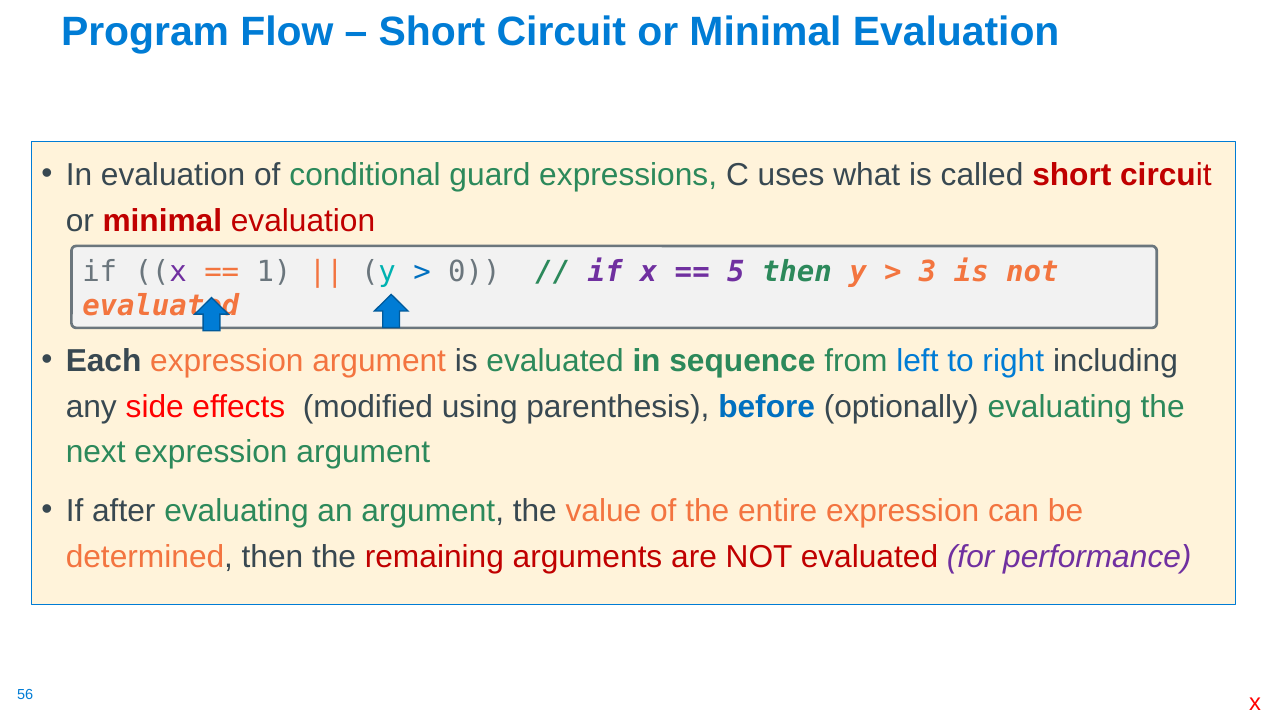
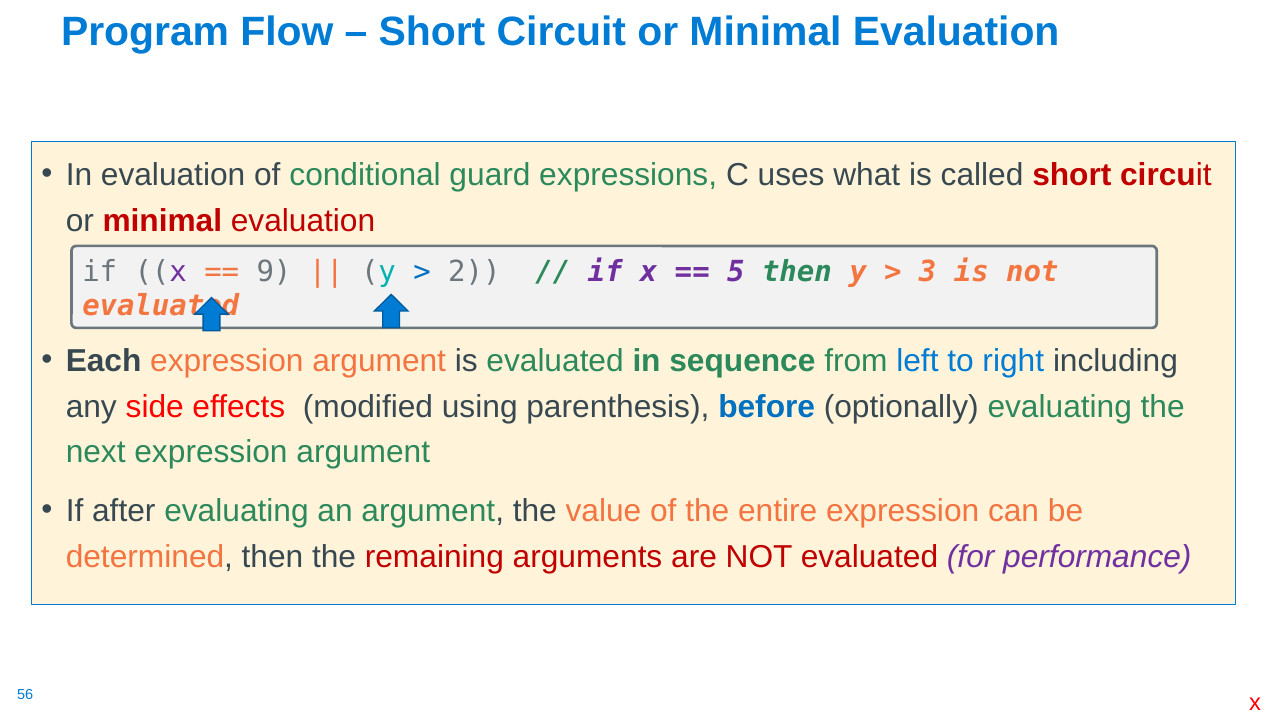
1: 1 -> 9 (274, 271)
0: 0 -> 2 (474, 271)
